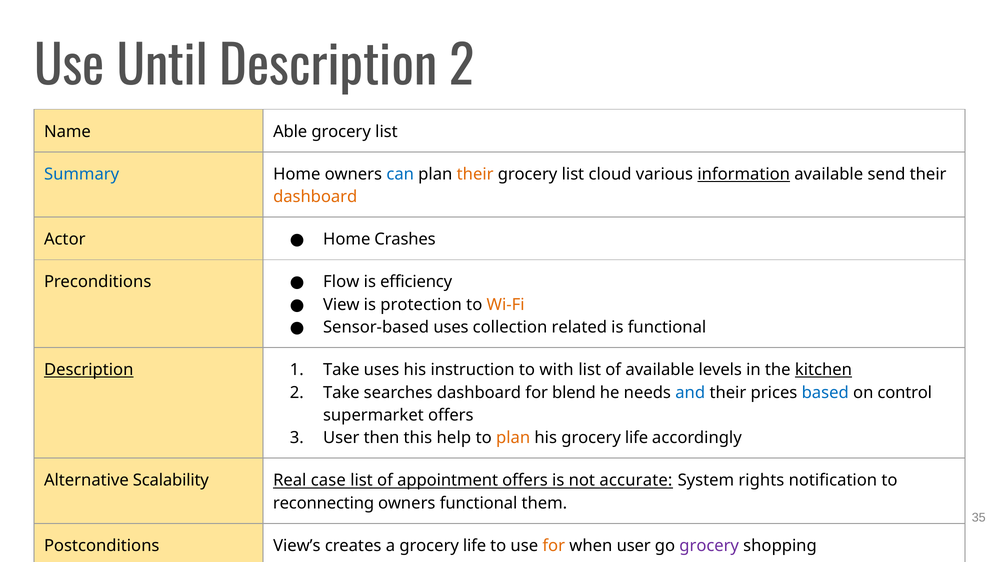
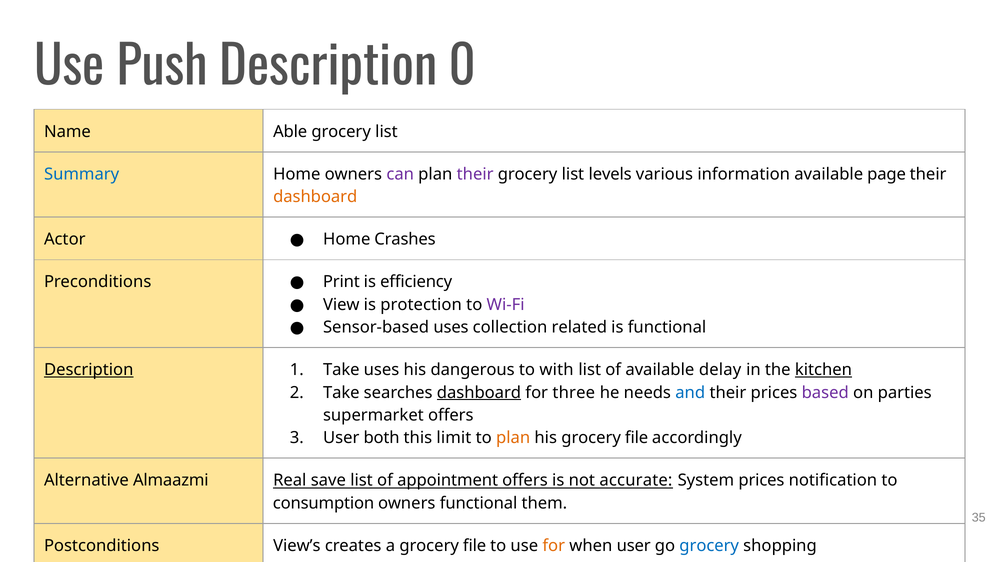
Until: Until -> Push (162, 67)
Description 2: 2 -> 0 (462, 67)
can colour: blue -> purple (400, 174)
their colour: orange -> purple (475, 174)
cloud: cloud -> levels (610, 174)
information underline: present -> none (744, 174)
send: send -> page (887, 174)
Flow: Flow -> Print (341, 282)
Wi-Fi colour: orange -> purple (506, 305)
instruction: instruction -> dangerous (473, 370)
levels: levels -> delay (720, 370)
dashboard underline: none -> present (479, 393)
blend: blend -> three (574, 393)
based colour: blue -> purple (825, 393)
control: control -> parties (905, 393)
then: then -> both (382, 438)
help: help -> limit (454, 438)
his grocery life: life -> file (637, 438)
Scalability: Scalability -> Almaazmi (171, 480)
case: case -> save (328, 480)
System rights: rights -> prices (761, 480)
reconnecting: reconnecting -> consumption (324, 503)
a grocery life: life -> file (475, 546)
grocery colour: purple -> blue (709, 546)
